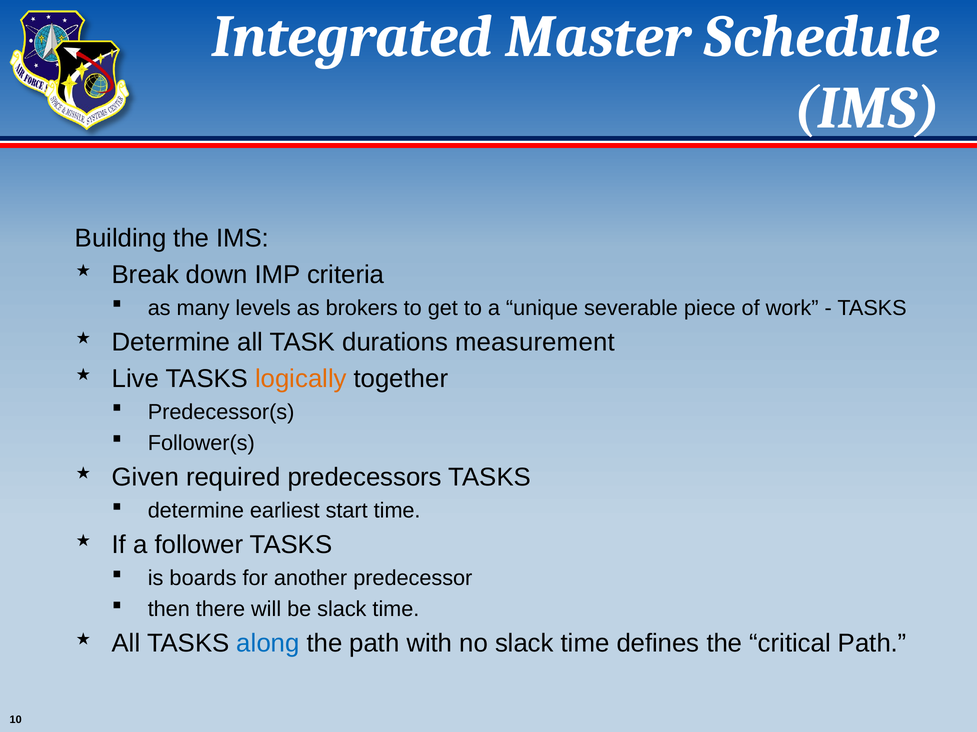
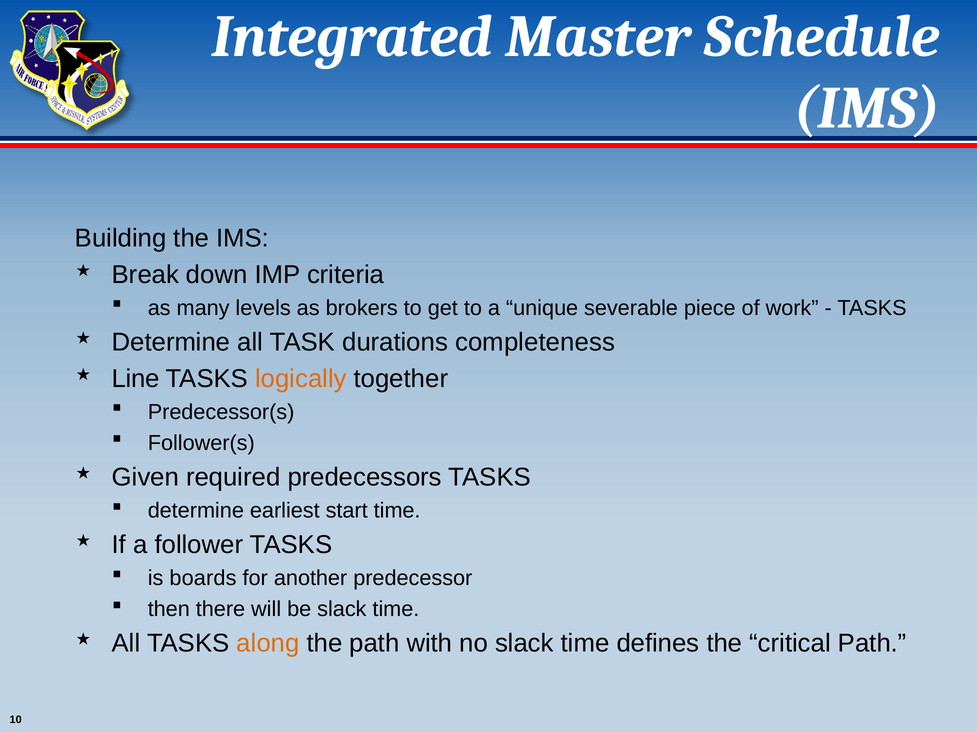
measurement: measurement -> completeness (535, 343)
Live: Live -> Line (136, 379)
along colour: blue -> orange (268, 644)
